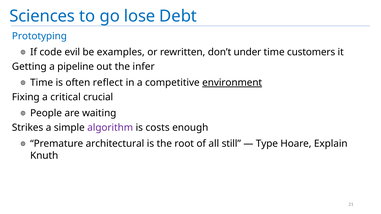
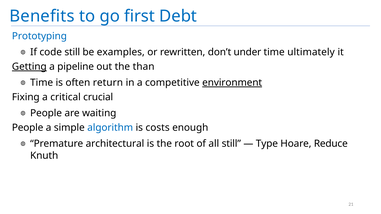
Sciences: Sciences -> Benefits (42, 16)
lose: lose -> first (140, 16)
code evil: evil -> still (72, 52)
customers: customers -> ultimately (311, 52)
Getting underline: none -> present (29, 67)
infer: infer -> than (144, 67)
reflect: reflect -> return (108, 83)
Strikes: Strikes -> People (28, 128)
algorithm colour: purple -> blue (110, 128)
Explain: Explain -> Reduce (331, 144)
